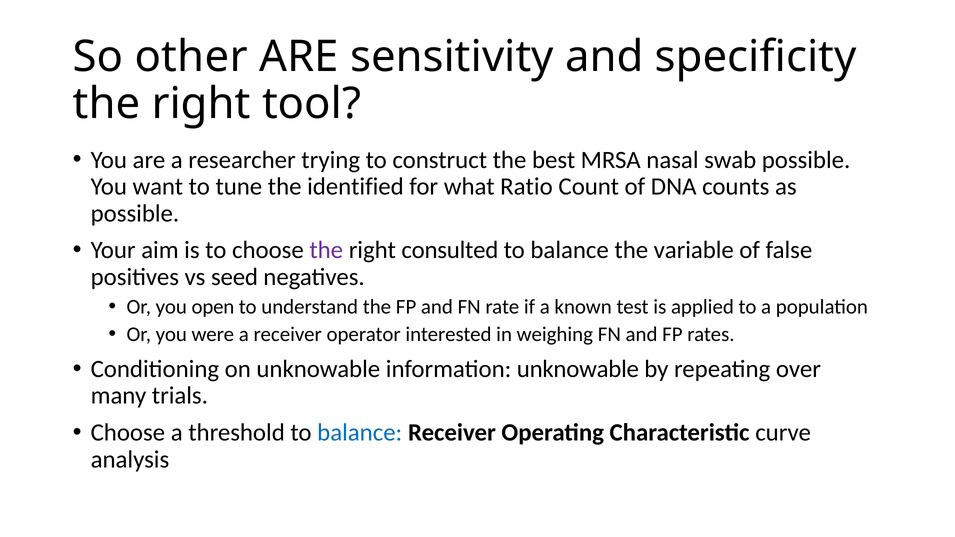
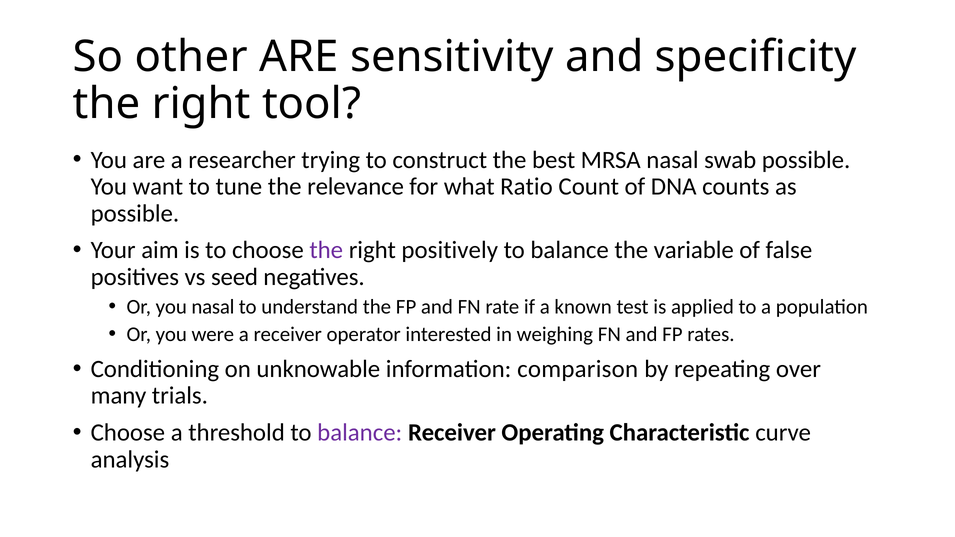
identified: identified -> relevance (356, 187)
consulted: consulted -> positively (450, 250)
you open: open -> nasal (213, 307)
information unknowable: unknowable -> comparison (578, 369)
balance colour: blue -> purple (360, 433)
